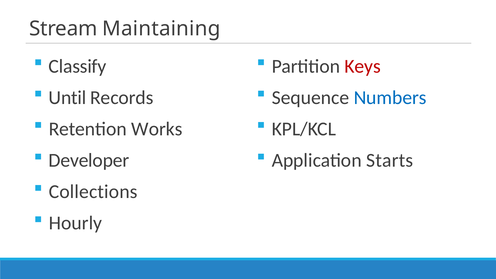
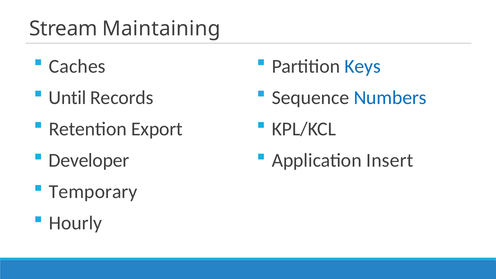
Classify: Classify -> Caches (77, 66)
Keys colour: red -> blue (363, 66)
Works: Works -> Export (157, 129)
Starts: Starts -> Insert (390, 160)
Collections: Collections -> Temporary (93, 192)
